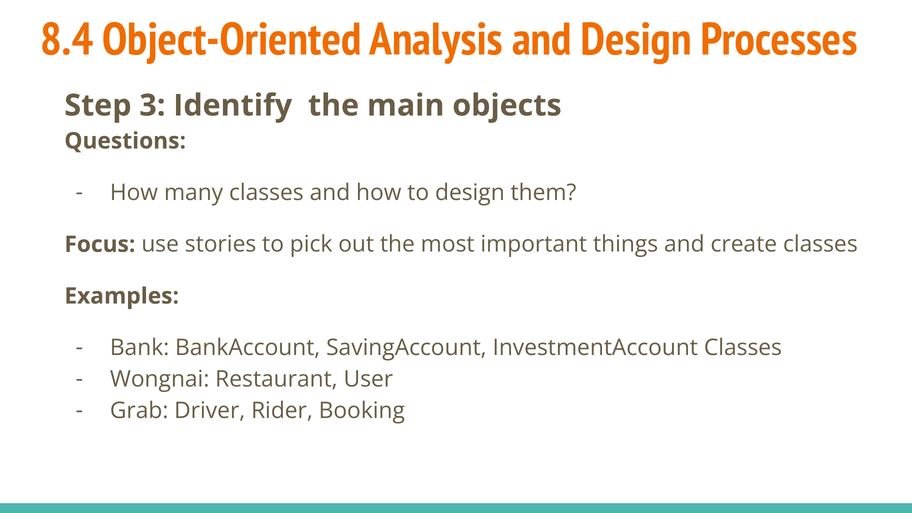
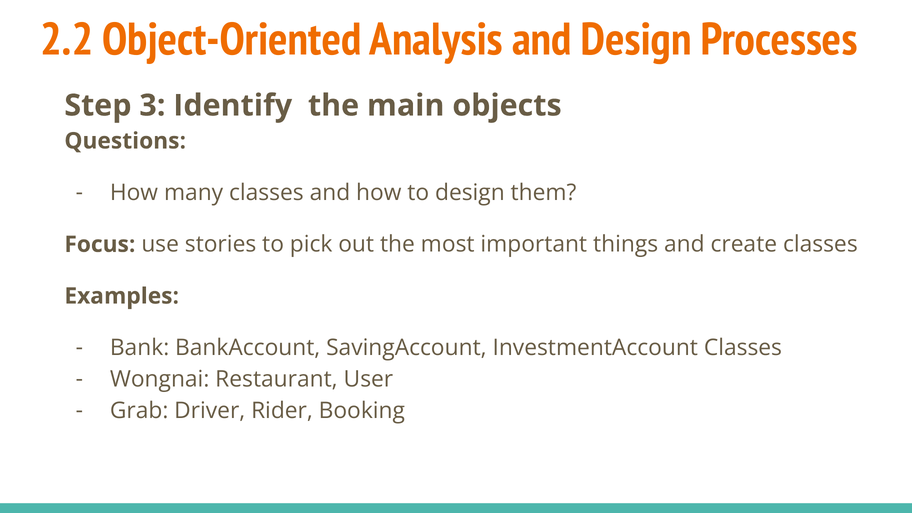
8.4: 8.4 -> 2.2 (67, 40)
